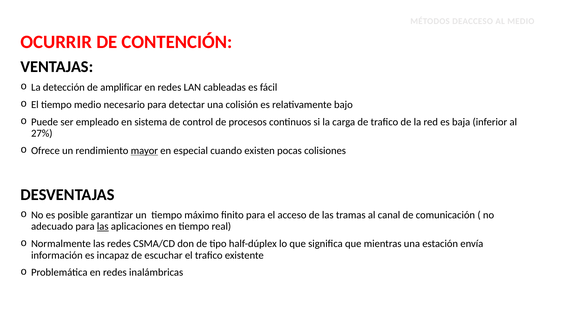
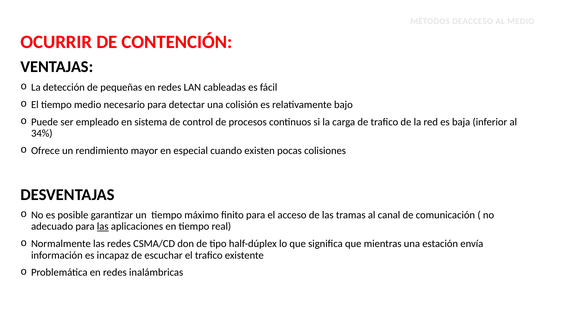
amplificar: amplificar -> pequeñas (121, 87)
27%: 27% -> 34% (42, 133)
mayor underline: present -> none (144, 150)
